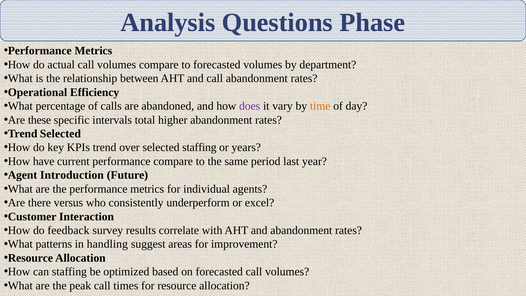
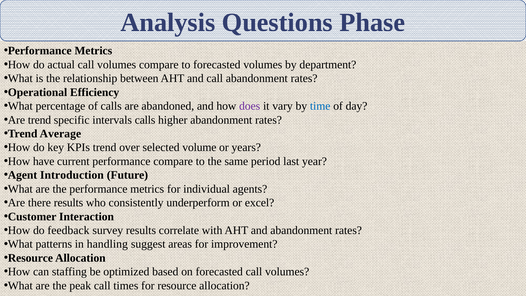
time colour: orange -> blue (320, 106)
Are these: these -> trend (39, 120)
intervals total: total -> calls (145, 120)
Trend Selected: Selected -> Average (60, 134)
selected staffing: staffing -> volume (199, 147)
there versus: versus -> results (68, 203)
